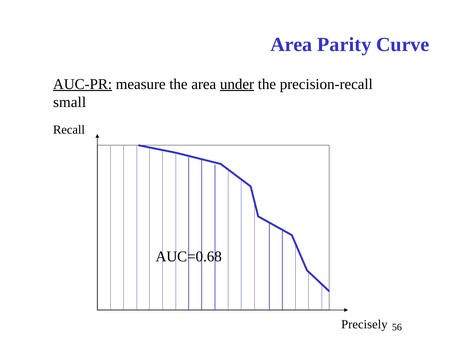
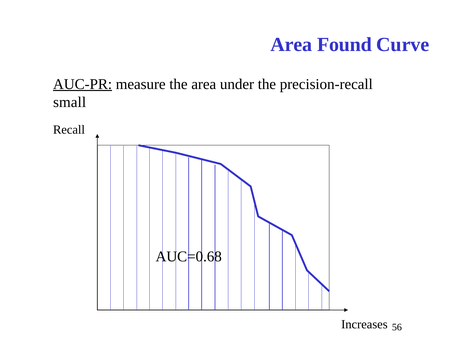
Parity: Parity -> Found (345, 44)
under underline: present -> none (237, 84)
Precisely: Precisely -> Increases (364, 324)
